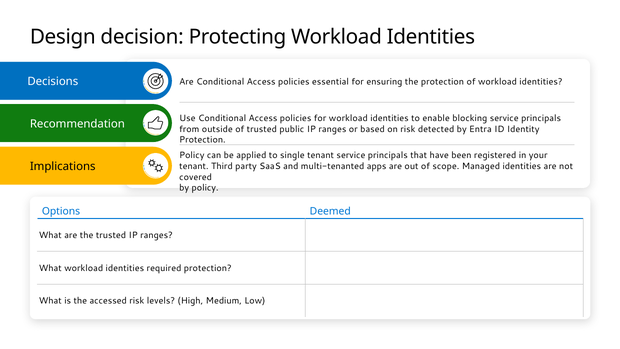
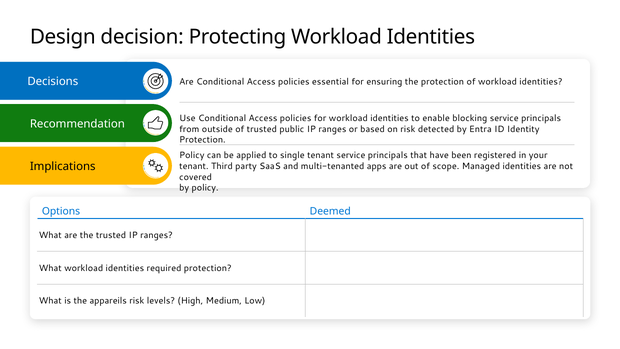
accessed: accessed -> appareils (108, 301)
